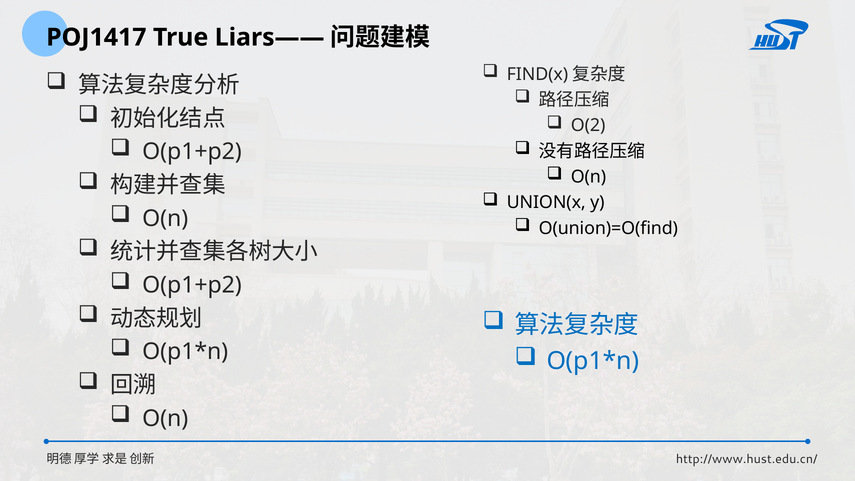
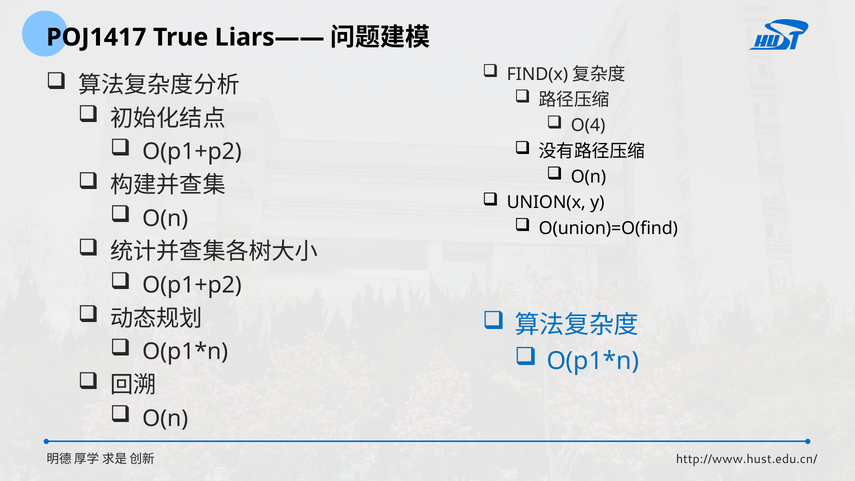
O(2: O(2 -> O(4 (588, 126)
